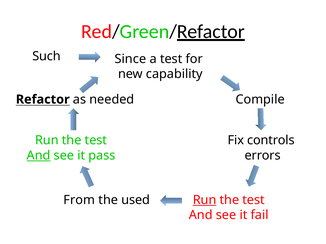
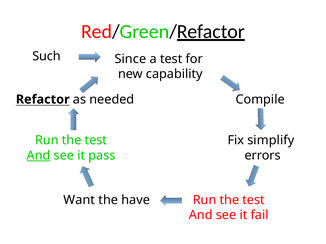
controls: controls -> simplify (271, 140)
From: From -> Want (79, 200)
used: used -> have (136, 200)
Run underline: present -> none (205, 200)
